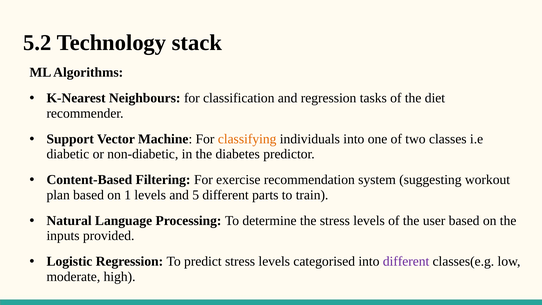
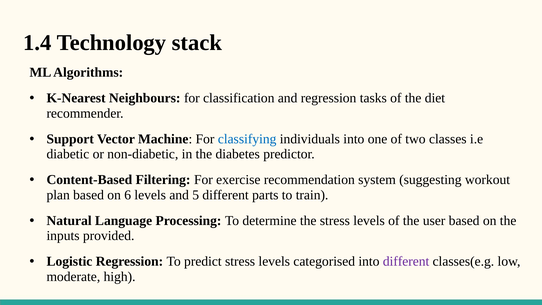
5.2: 5.2 -> 1.4 (37, 43)
classifying colour: orange -> blue (247, 139)
1: 1 -> 6 (128, 195)
